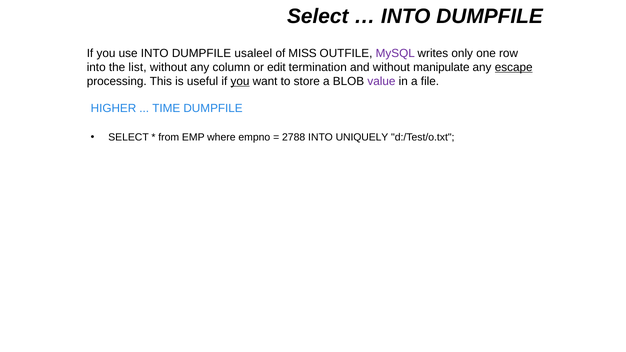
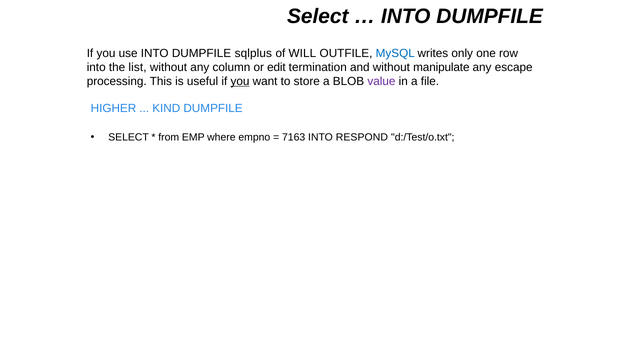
usaleel: usaleel -> sqlplus (253, 53)
MISS: MISS -> WILL (302, 53)
MySQL colour: purple -> blue (395, 53)
escape underline: present -> none (514, 67)
TIME: TIME -> KIND (166, 109)
2788: 2788 -> 7163 (294, 137)
UNIQUELY: UNIQUELY -> RESPOND (362, 137)
